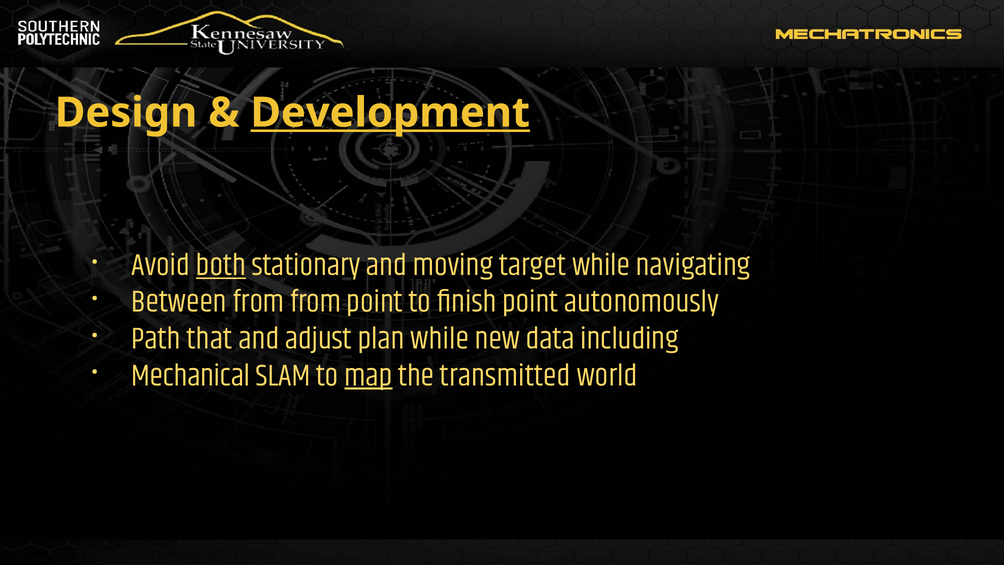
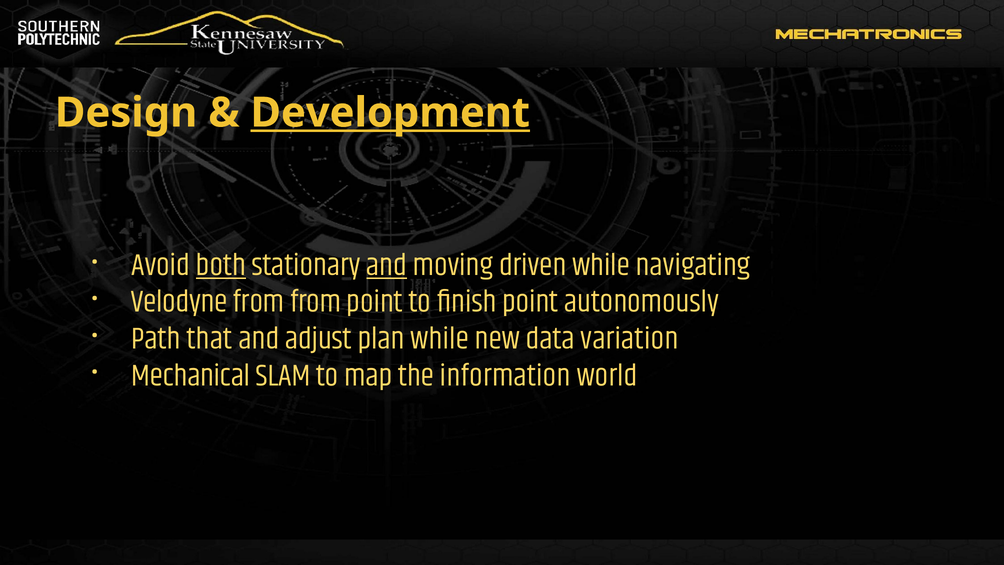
and underline: none -> present (387, 265)
target: target -> driven (533, 265)
Between: Between -> Velodyne (179, 302)
including: including -> variation (629, 339)
map underline: present -> none (368, 375)
transmitted: transmitted -> information (505, 375)
